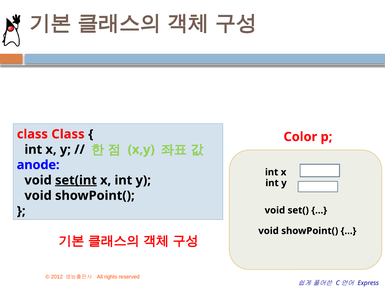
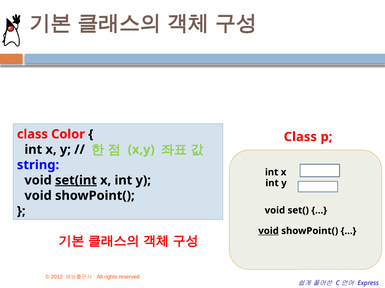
class Class: Class -> Color (68, 135)
Color: Color -> Class (300, 137)
anode: anode -> string (38, 165)
void underline: none -> present (269, 231)
